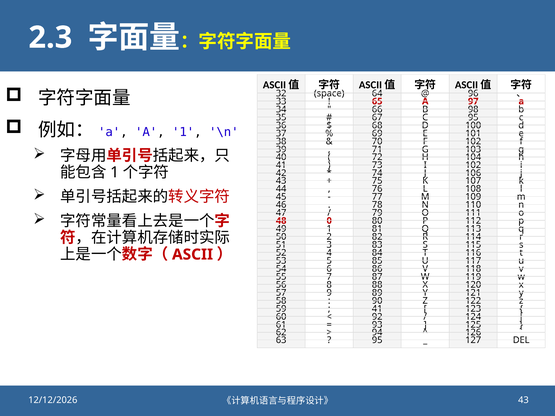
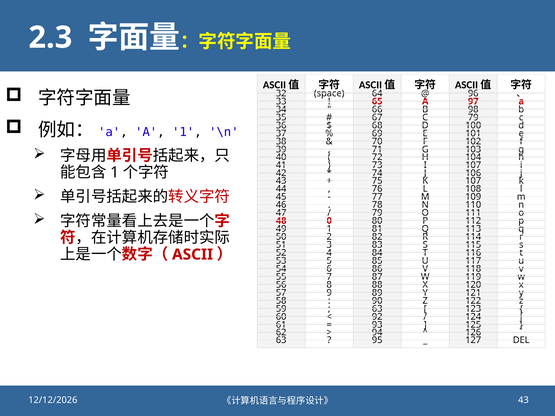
C 95: 95 -> 79 (473, 117)
I 102: 102 -> 107 (473, 165)
41: 41 -> 63 (377, 309)
